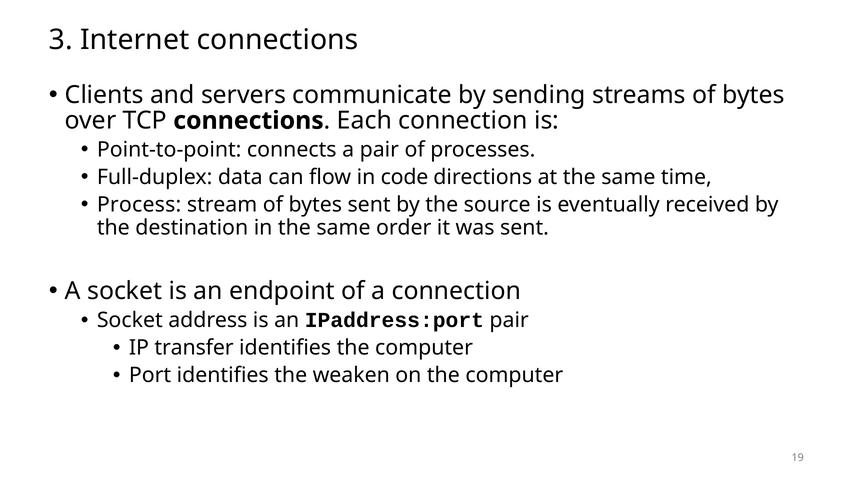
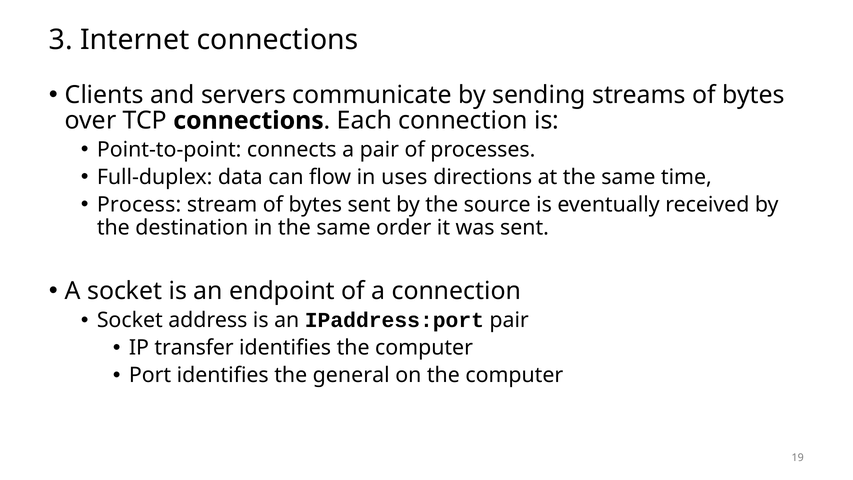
code: code -> uses (404, 177)
weaken: weaken -> general (351, 375)
